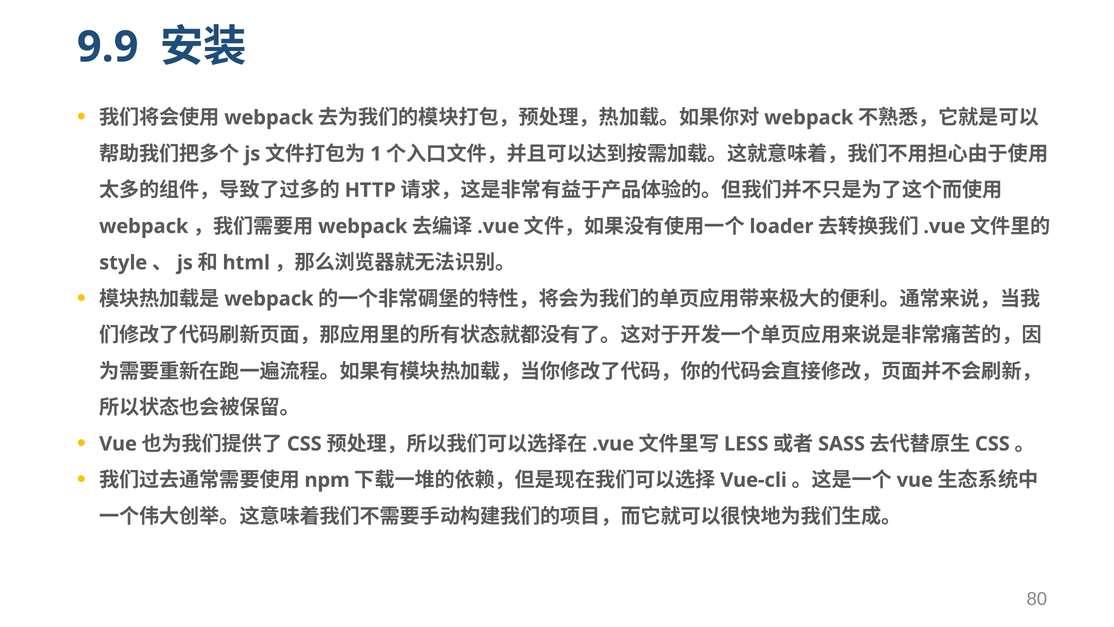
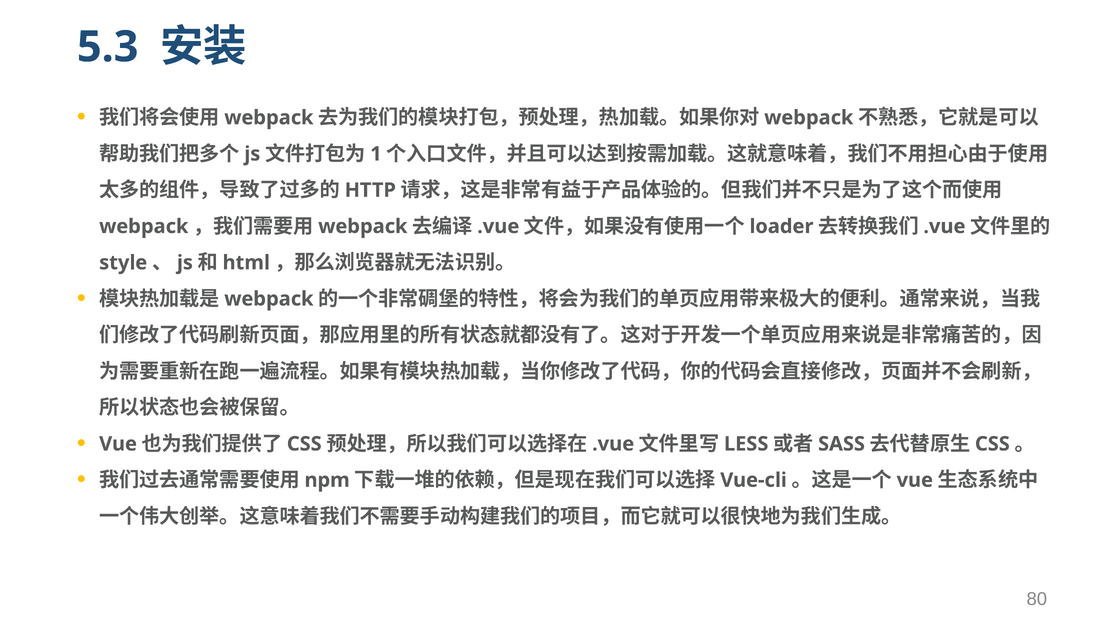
9.9: 9.9 -> 5.3 (108, 47)
